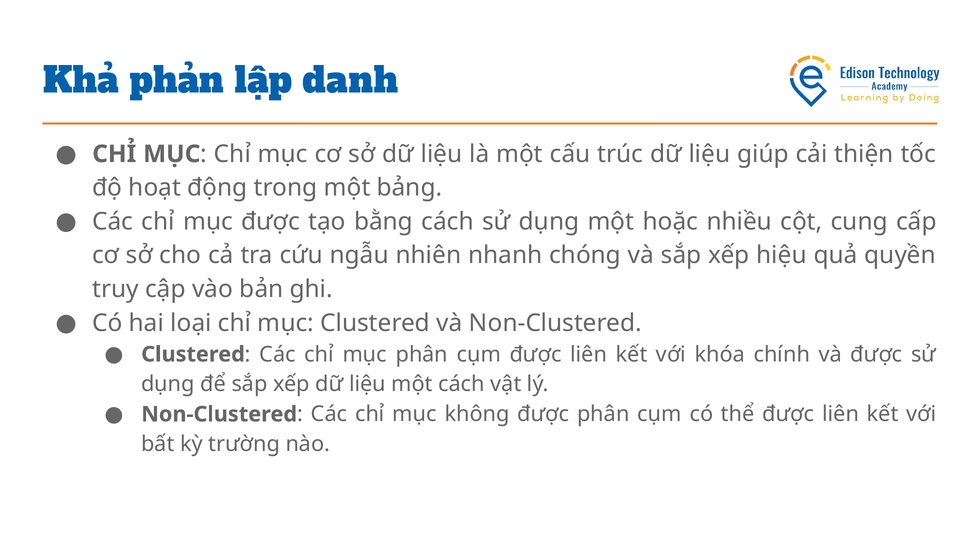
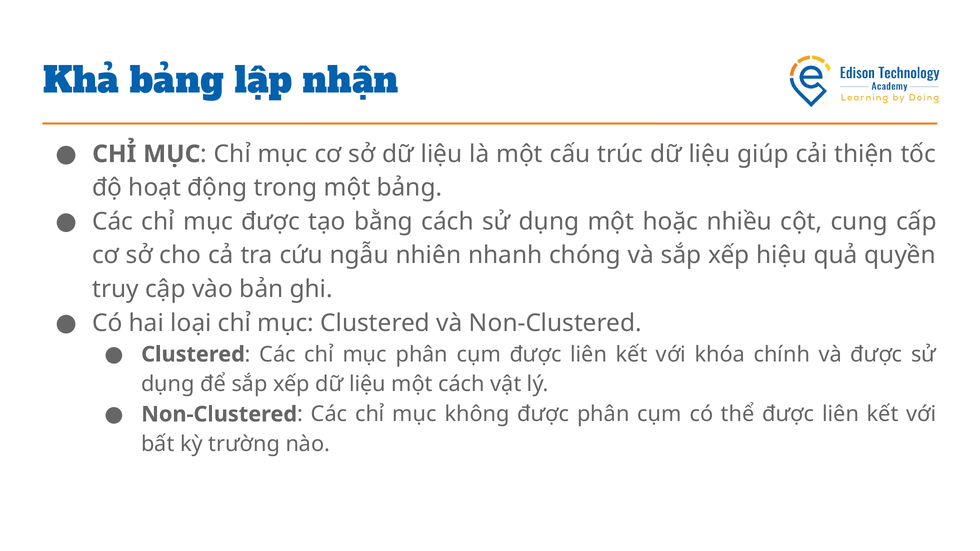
Khả phản: phản -> bảng (177, 81)
danh: danh -> nhận (351, 81)
